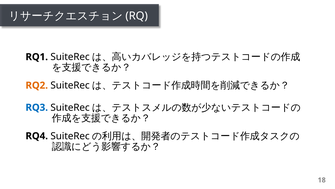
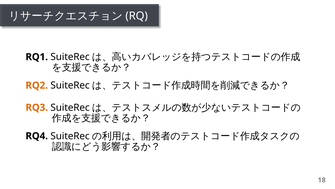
RQ3 colour: blue -> orange (37, 107)
